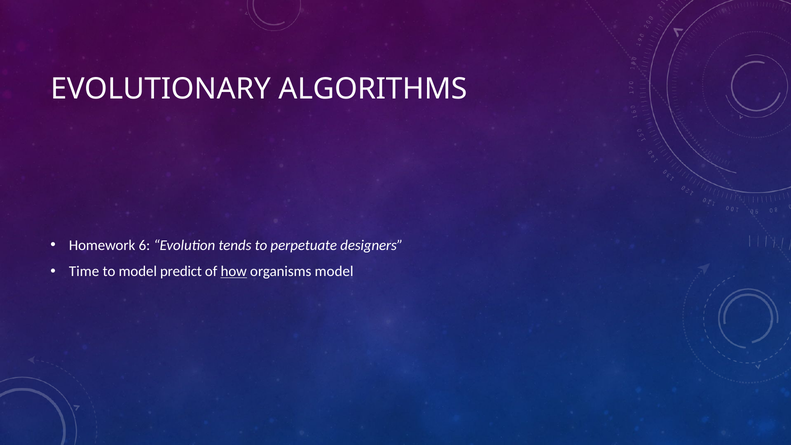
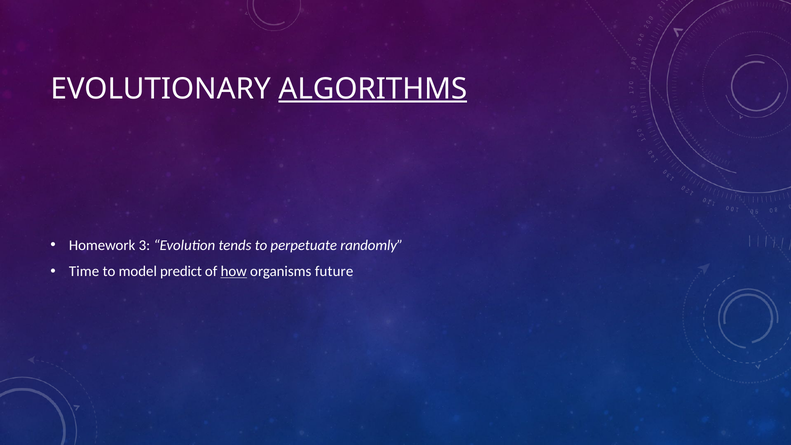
ALGORITHMS underline: none -> present (373, 89)
6: 6 -> 3 (144, 245)
designers: designers -> randomly (372, 245)
organisms model: model -> future (334, 271)
